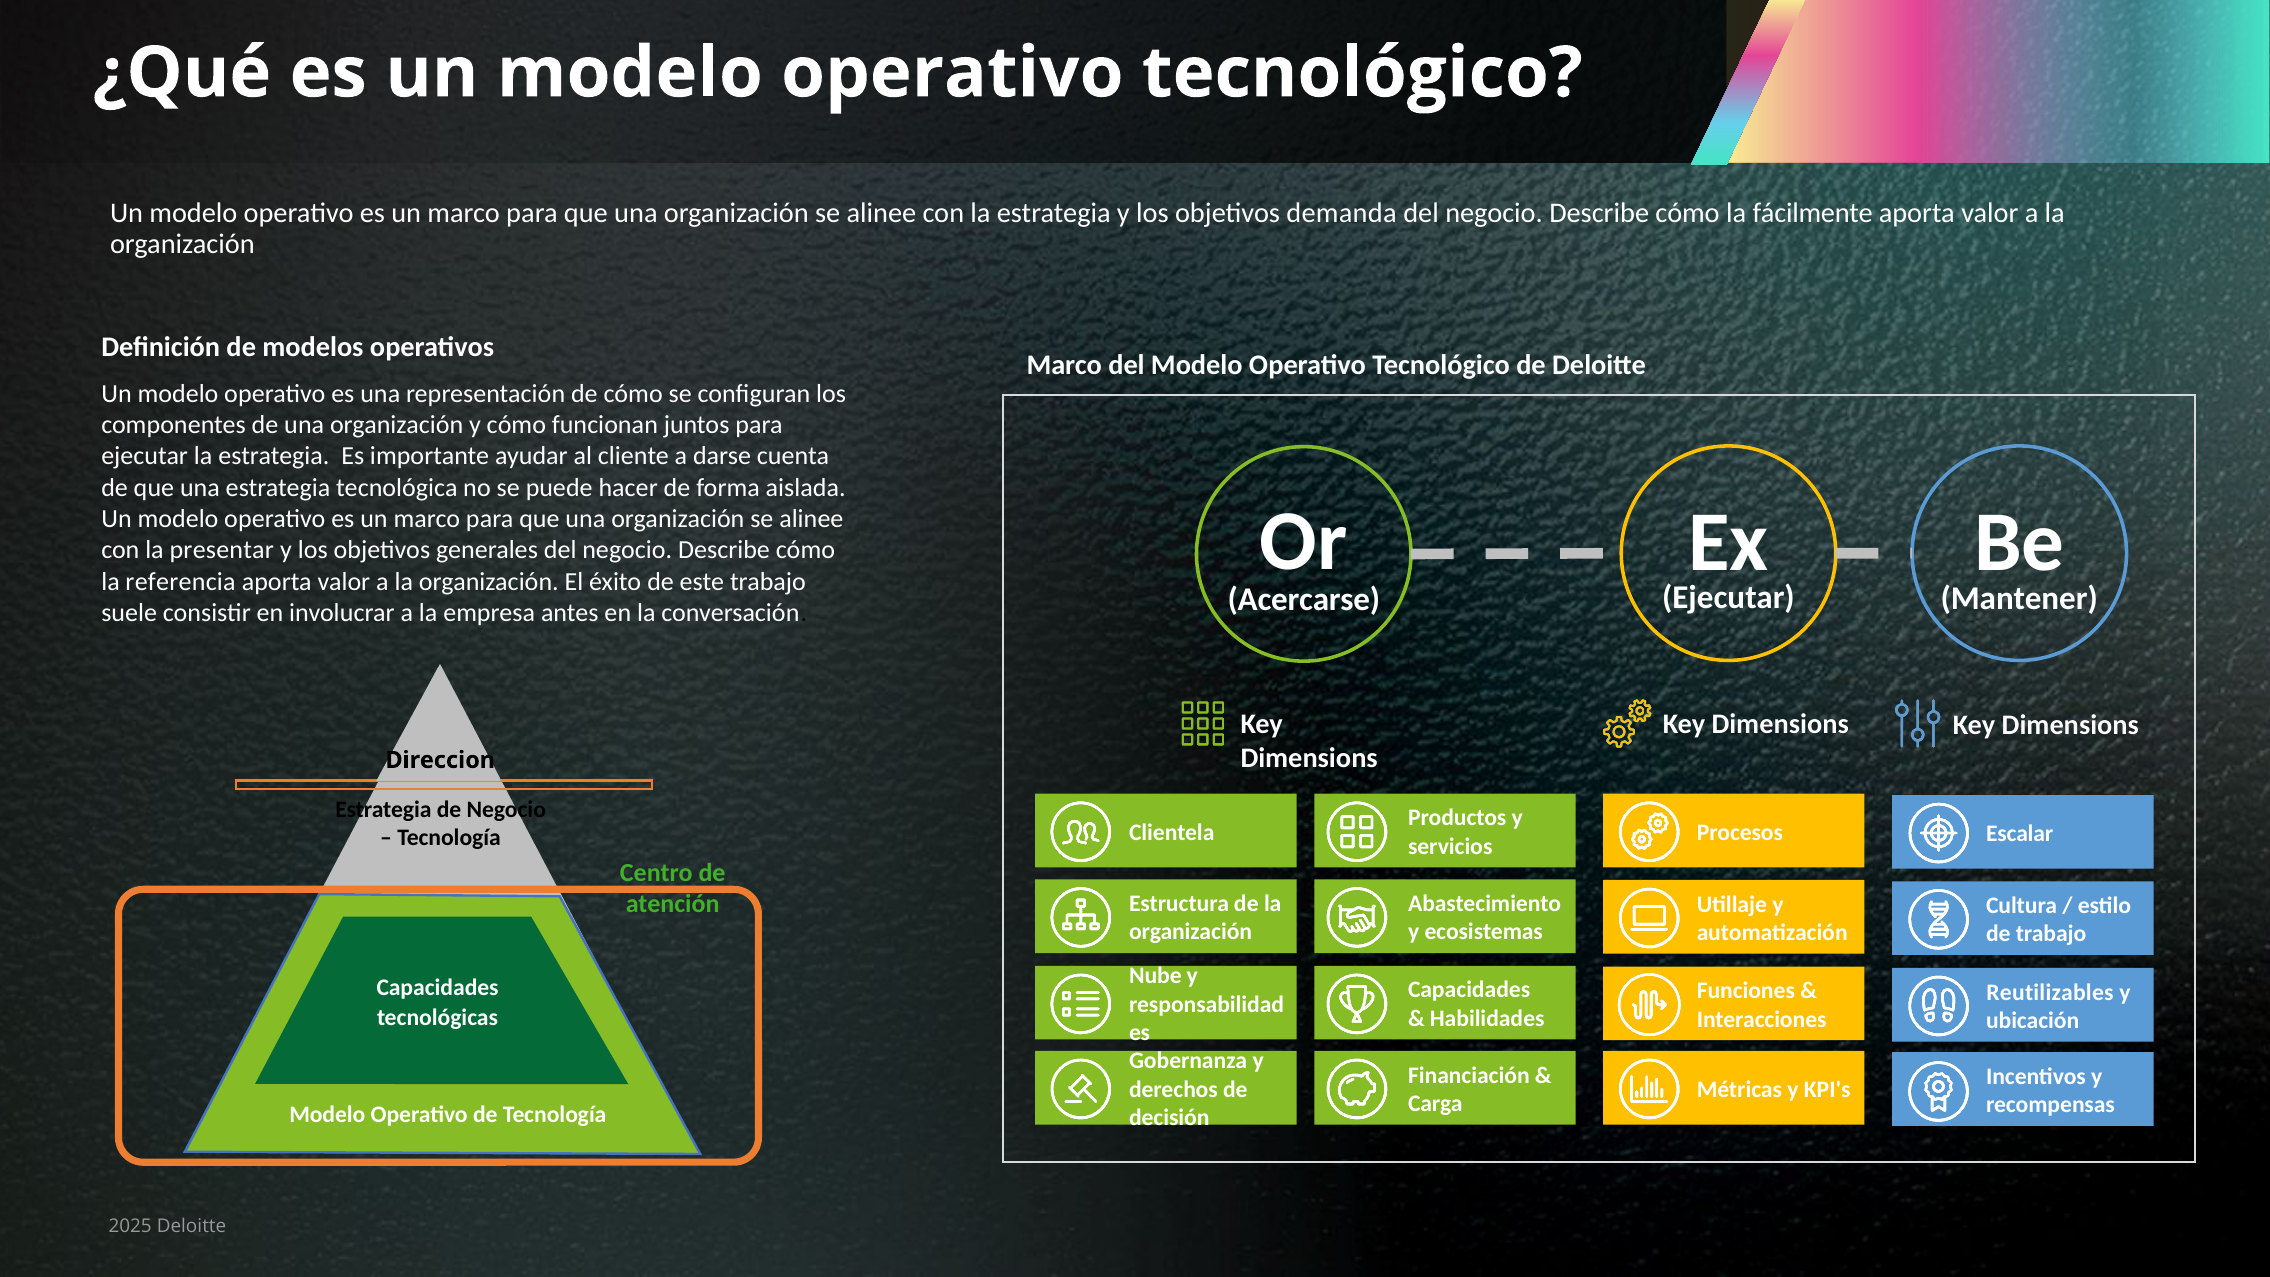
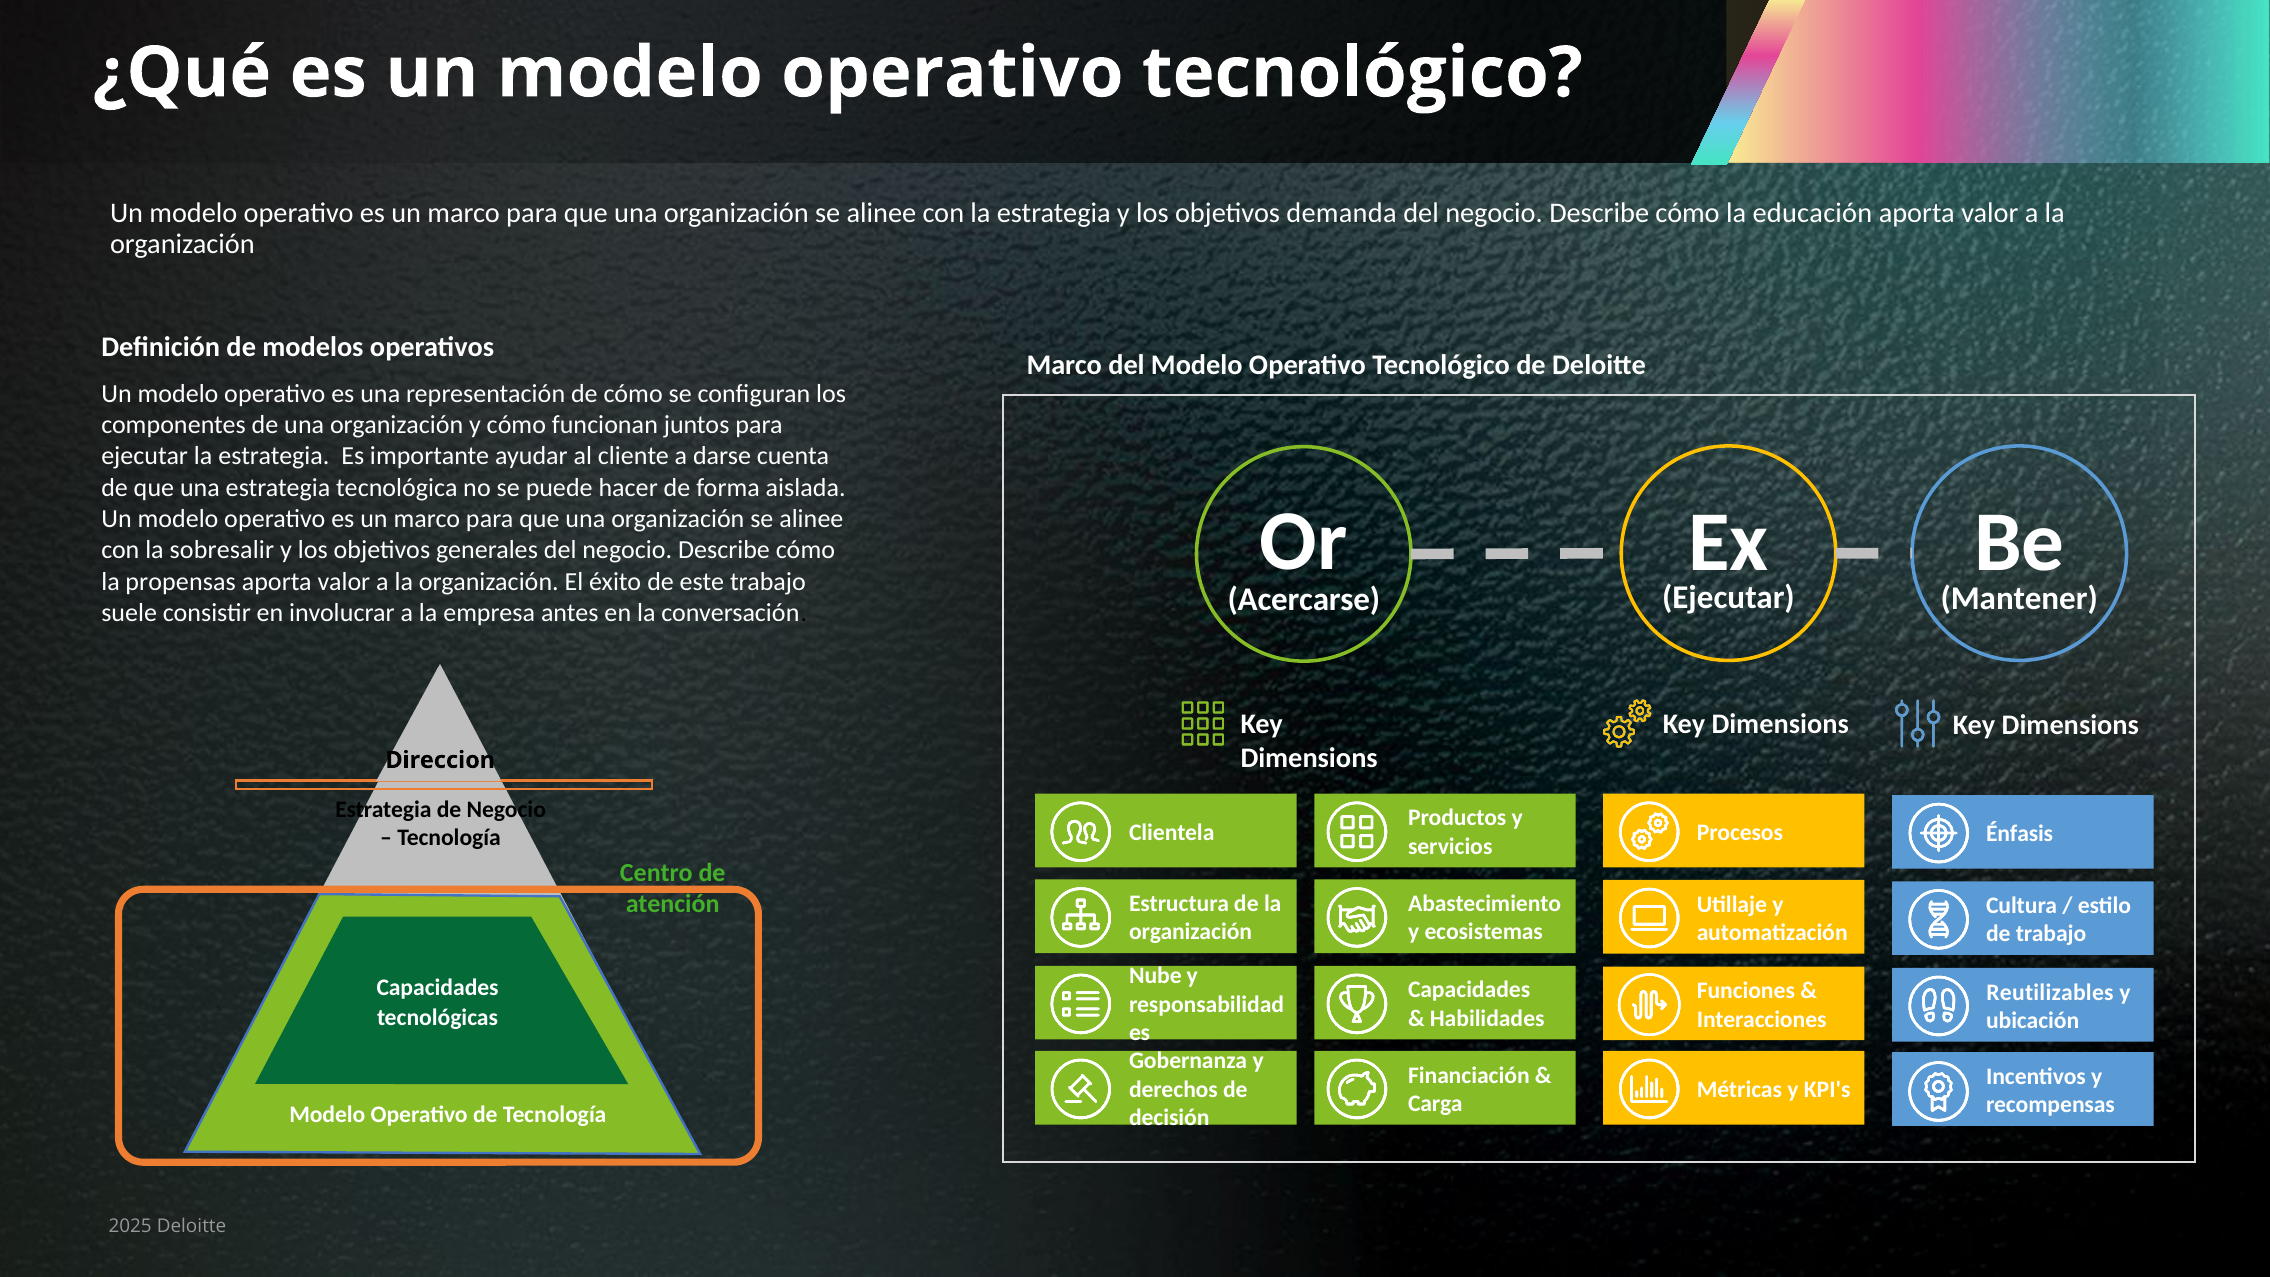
fácilmente: fácilmente -> educación (1812, 213)
presentar: presentar -> sobresalir (222, 550)
referencia: referencia -> propensas (181, 581)
Escalar: Escalar -> Énfasis (2020, 833)
